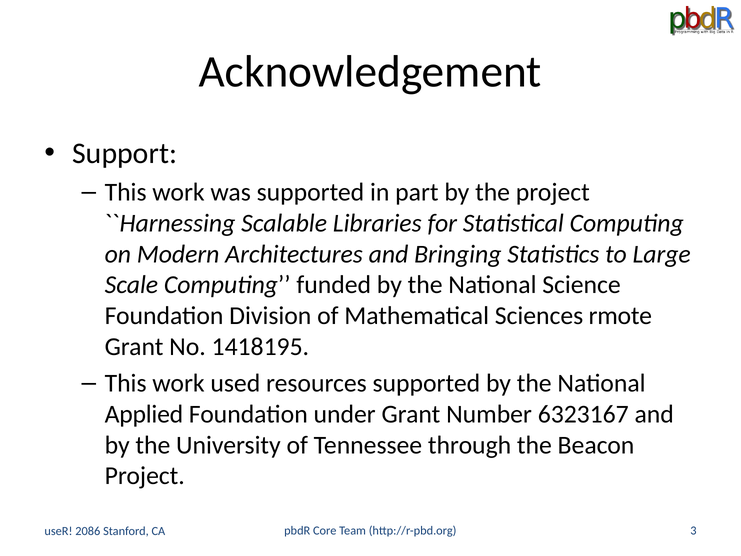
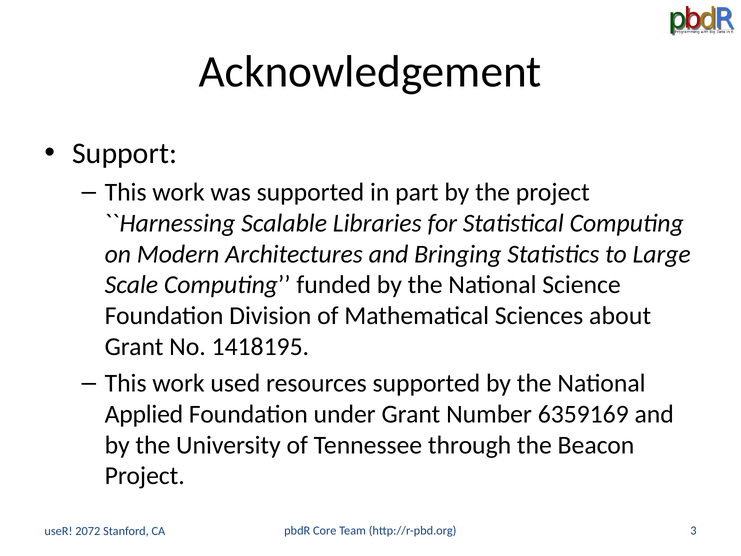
rmote: rmote -> about (620, 316)
6323167: 6323167 -> 6359169 (583, 414)
2086: 2086 -> 2072 (88, 531)
